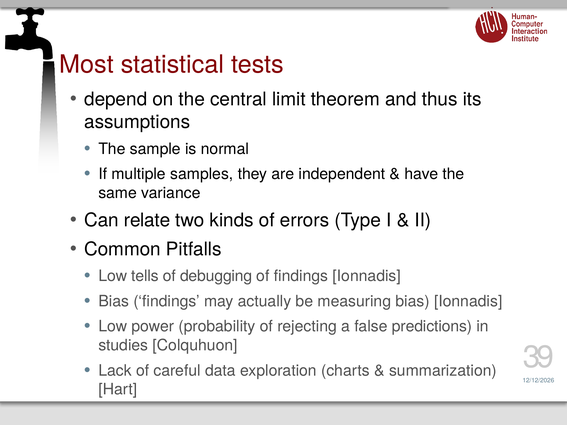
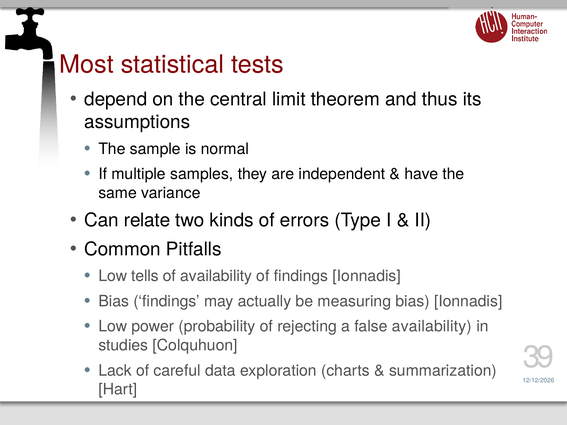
of debugging: debugging -> availability (216, 276)
false predictions: predictions -> availability (432, 327)
